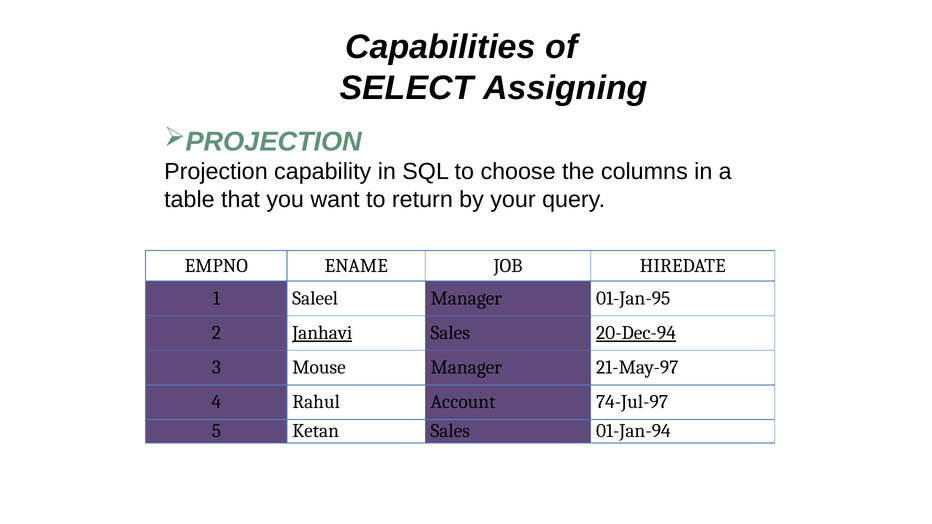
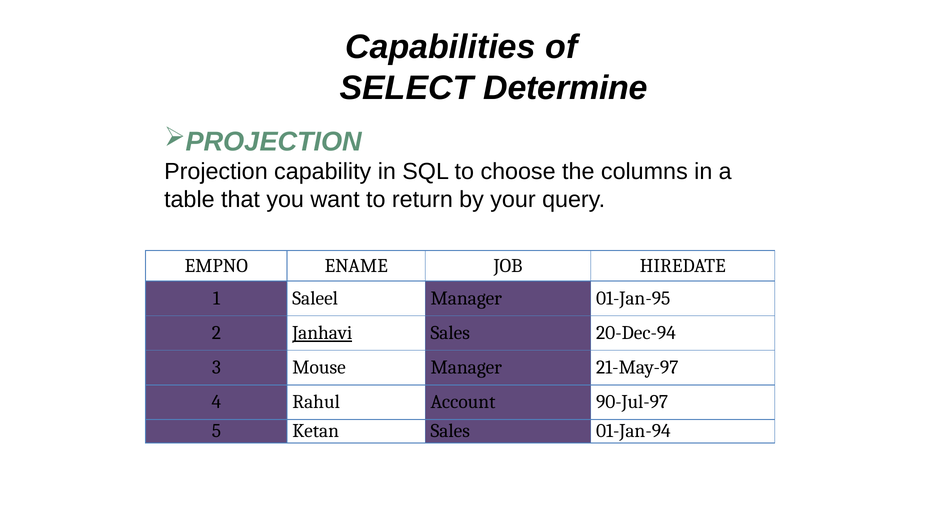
Assigning: Assigning -> Determine (565, 88)
20-Dec-94 underline: present -> none (636, 333)
74-Jul-97: 74-Jul-97 -> 90-Jul-97 (632, 402)
